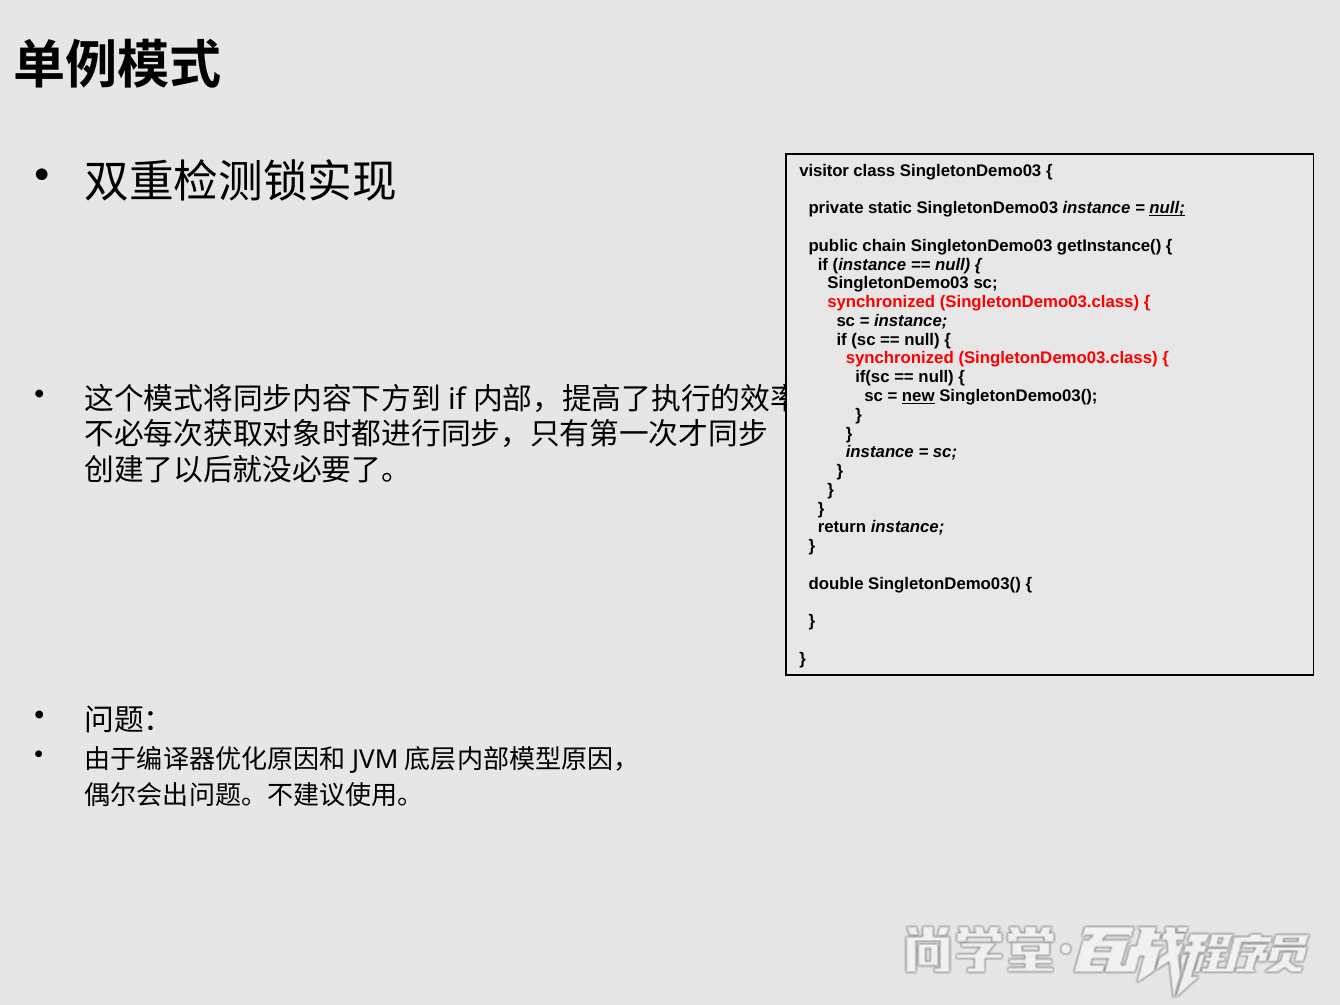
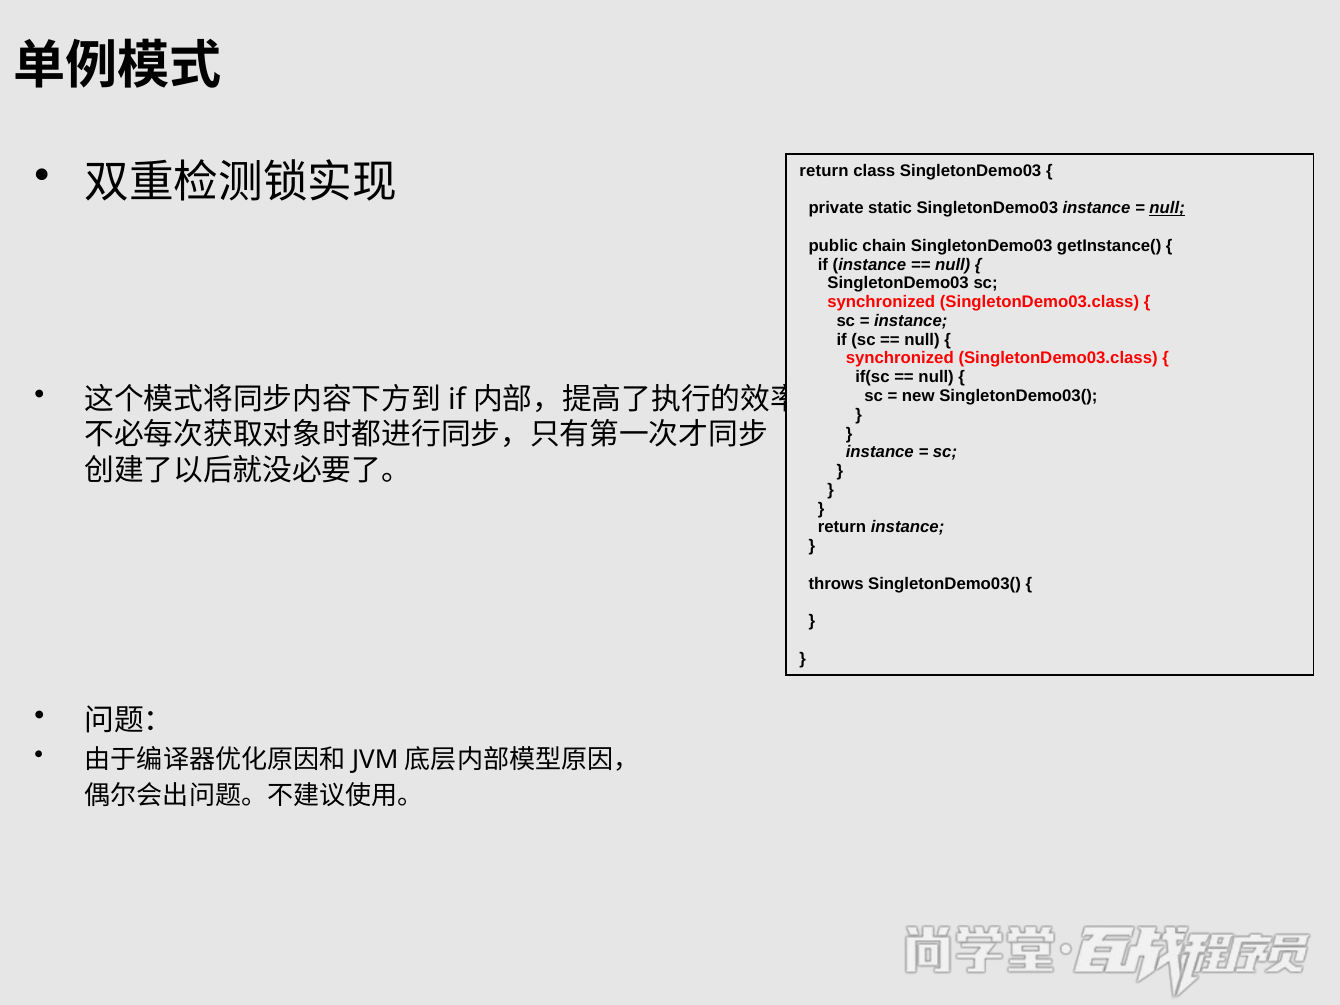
visitor: visitor -> return (824, 171)
new underline: present -> none (918, 396)
double: double -> throws (836, 584)
